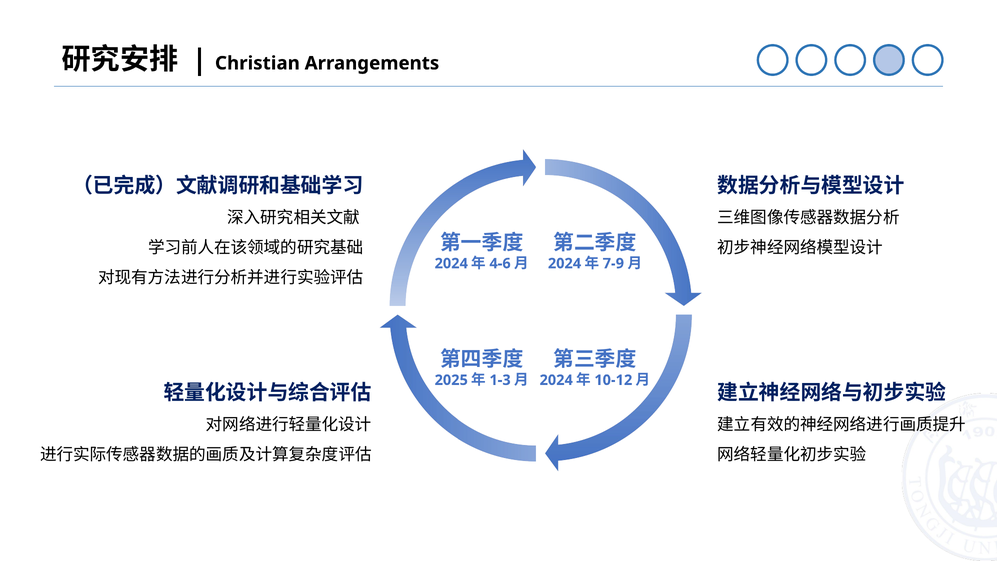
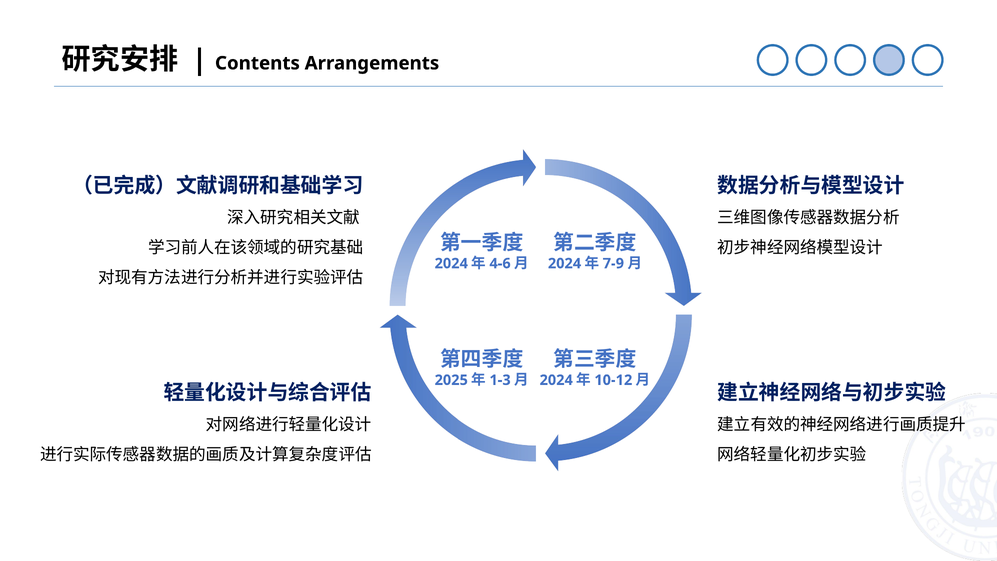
Christian: Christian -> Contents (257, 63)
